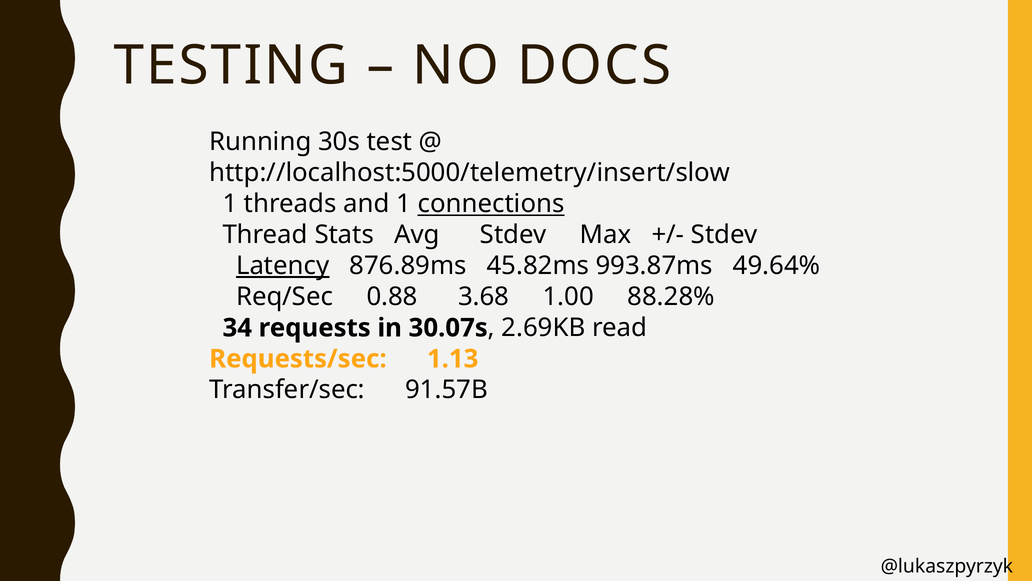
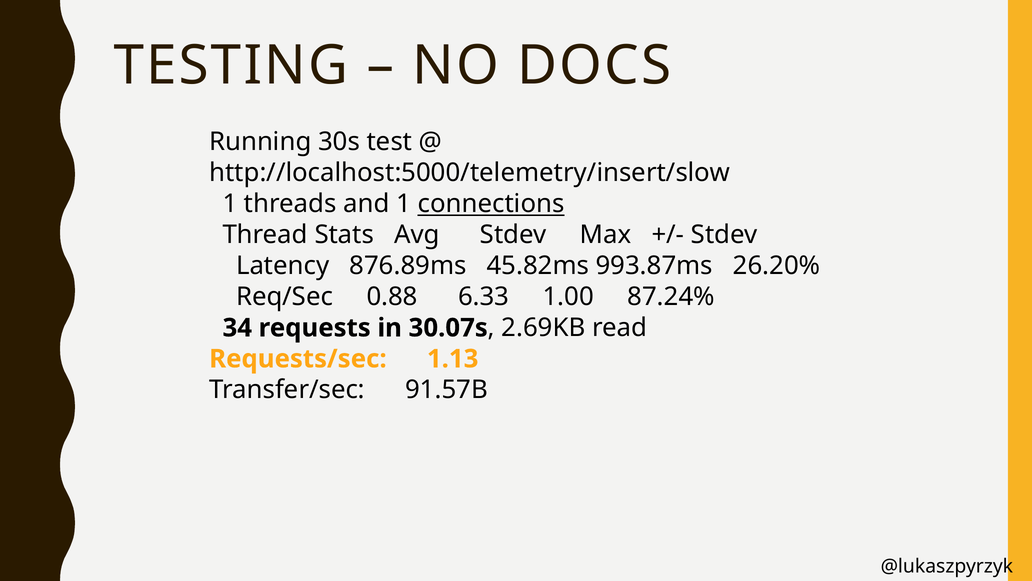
Latency underline: present -> none (283, 266)
49.64%: 49.64% -> 26.20% (777, 266)
3.68: 3.68 -> 6.33 (484, 297)
88.28%: 88.28% -> 87.24% (671, 297)
